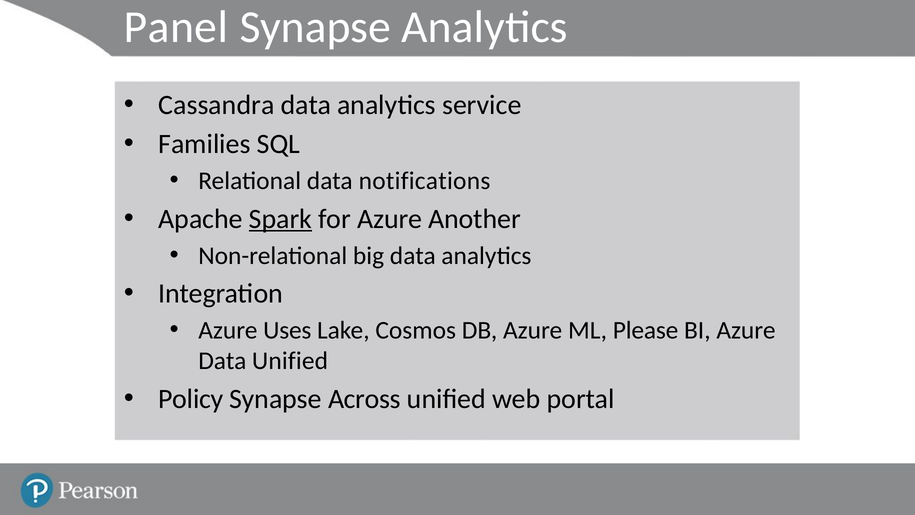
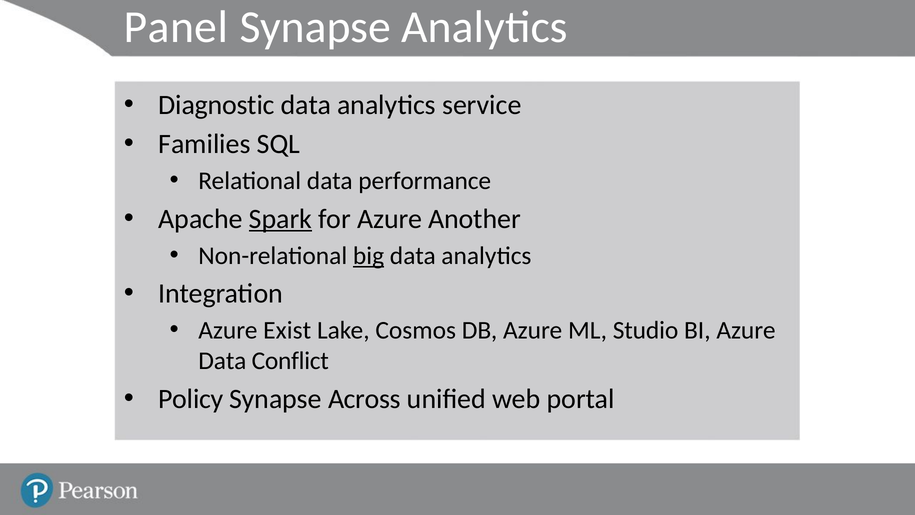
Cassandra: Cassandra -> Diagnostic (216, 105)
notifications: notifications -> performance (425, 181)
big underline: none -> present (369, 256)
Uses: Uses -> Exist (287, 330)
Please: Please -> Studio (646, 330)
Data Unified: Unified -> Conflict (290, 361)
